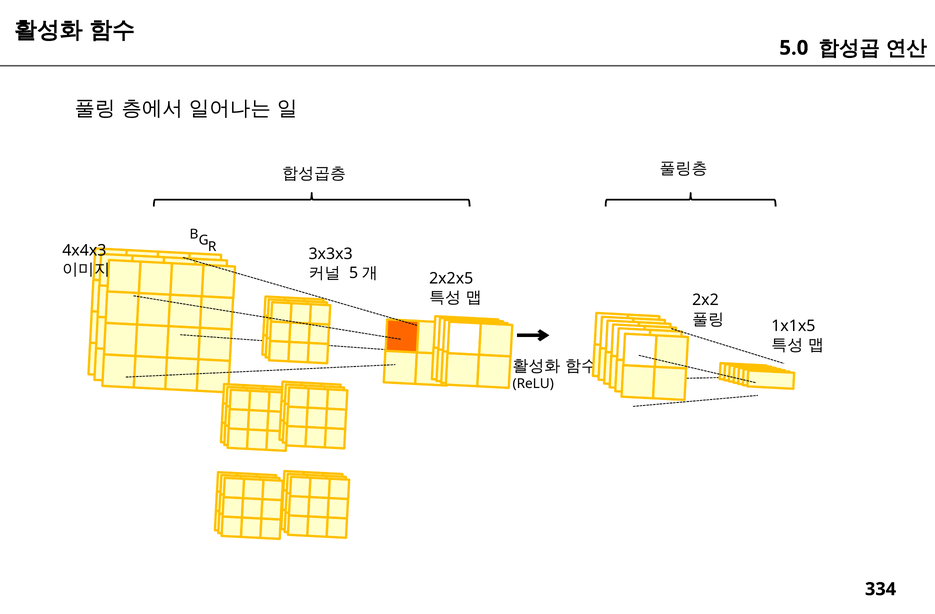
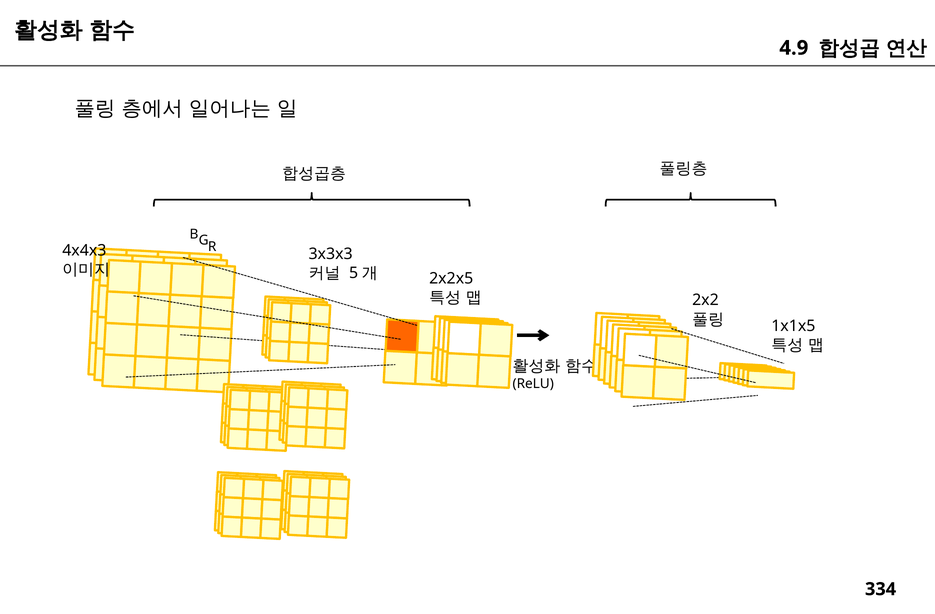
5.0: 5.0 -> 4.9 (794, 48)
